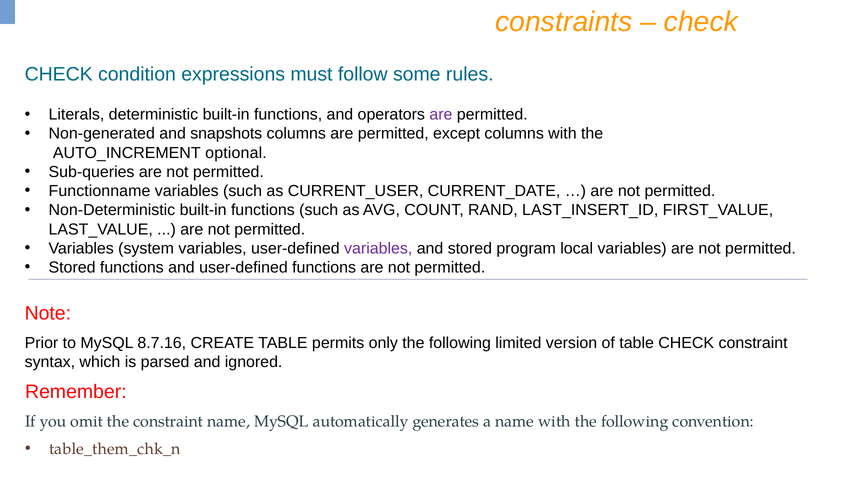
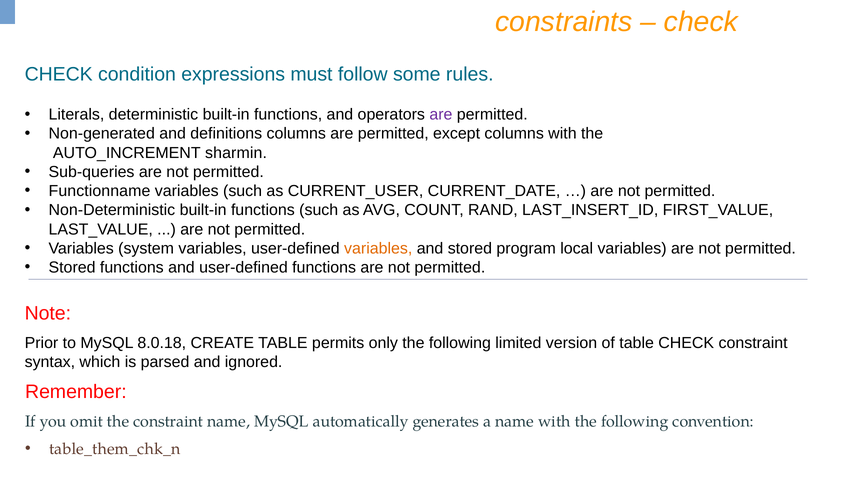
snapshots: snapshots -> definitions (226, 134)
optional: optional -> sharmin (236, 153)
variables colour: purple -> orange (378, 249)
8.7.16: 8.7.16 -> 8.0.18 (162, 343)
